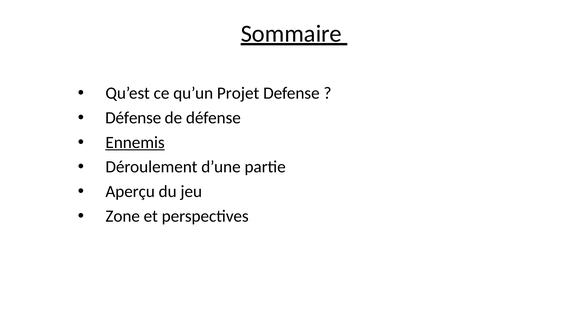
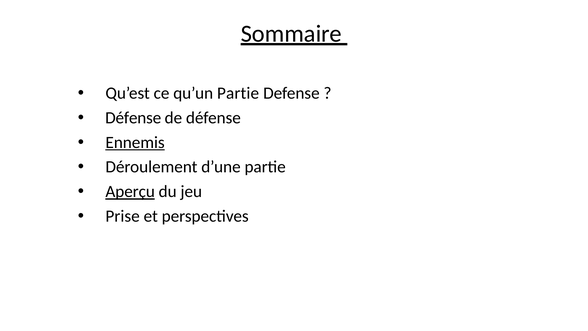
qu’un Projet: Projet -> Partie (238, 93)
Aperçu underline: none -> present (130, 191)
Zone: Zone -> Prise (123, 216)
